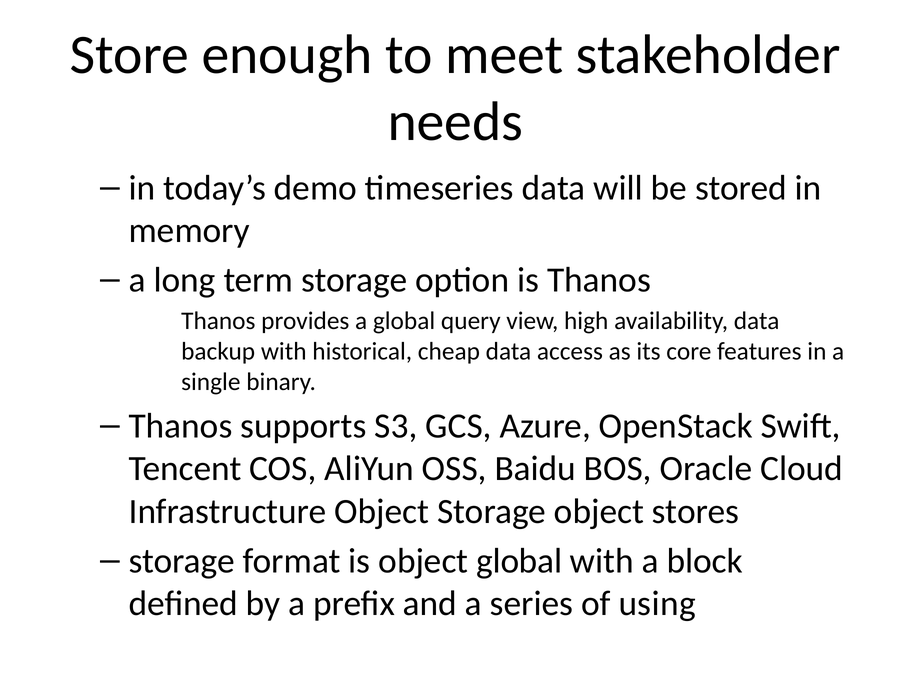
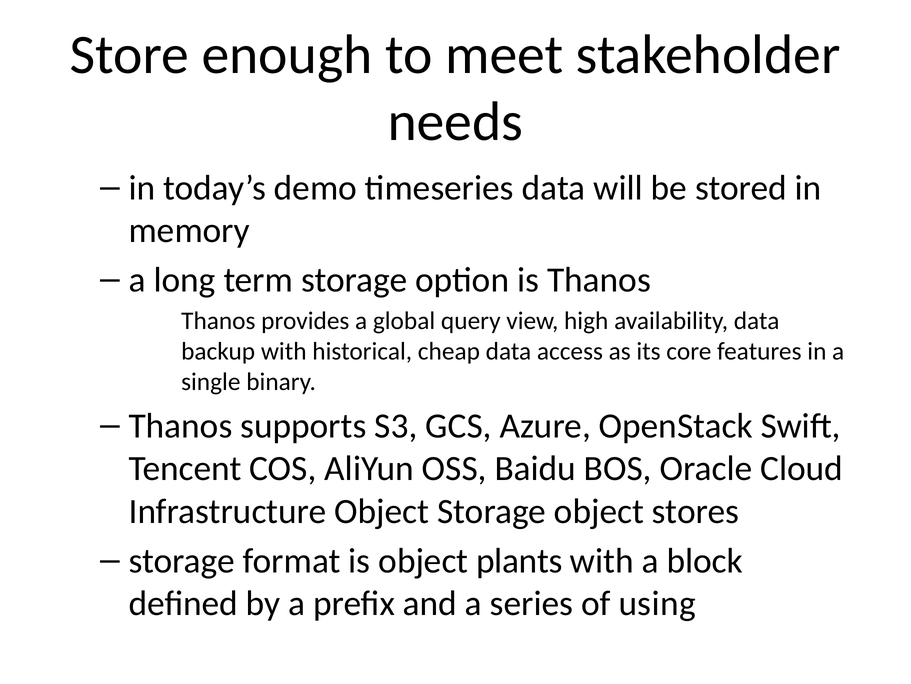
object global: global -> plants (519, 560)
